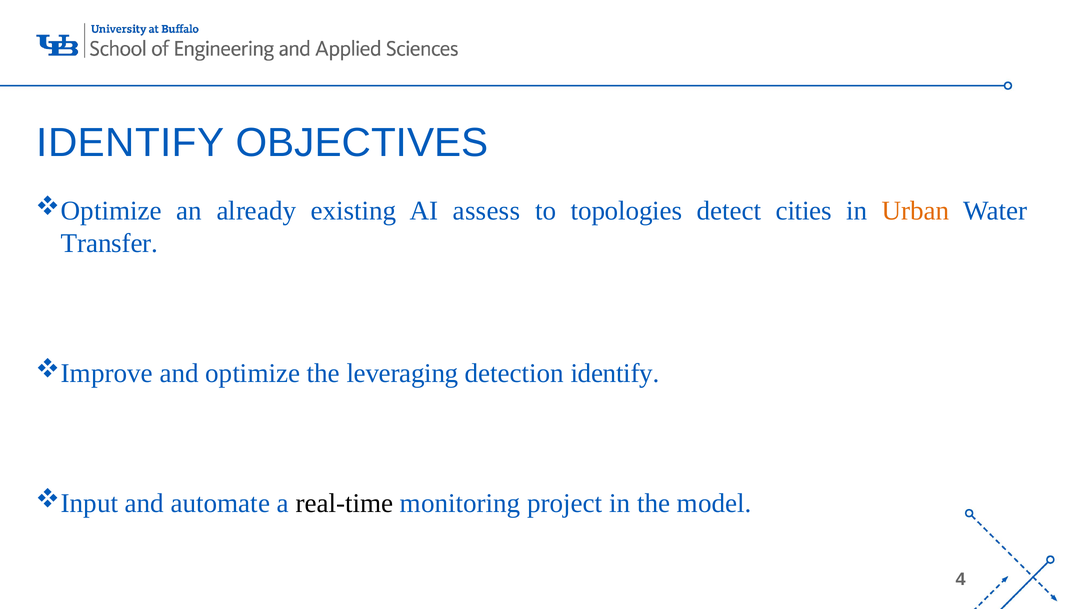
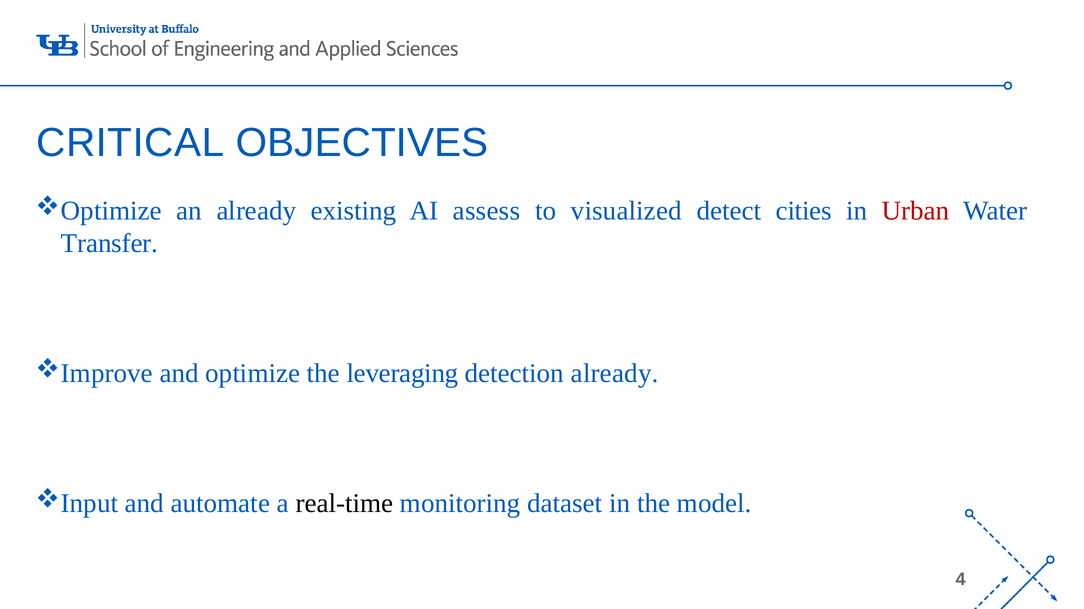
IDENTIFY: IDENTIFY -> CRITICAL (130, 143)
topologies: topologies -> visualized (626, 211)
Urban colour: orange -> red (916, 211)
detection identify: identify -> already (615, 374)
project: project -> dataset (565, 504)
